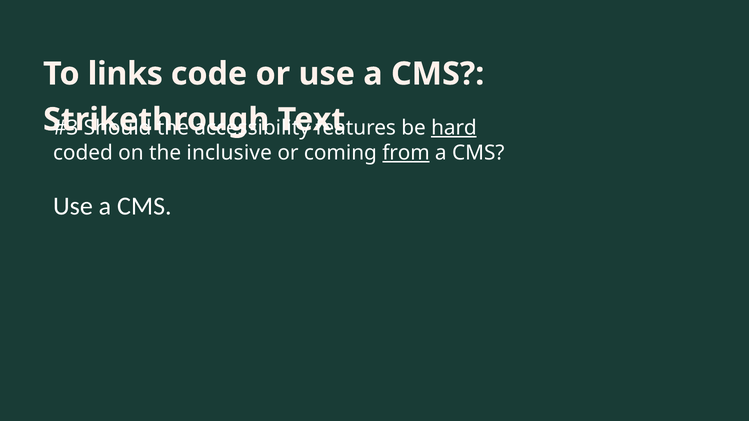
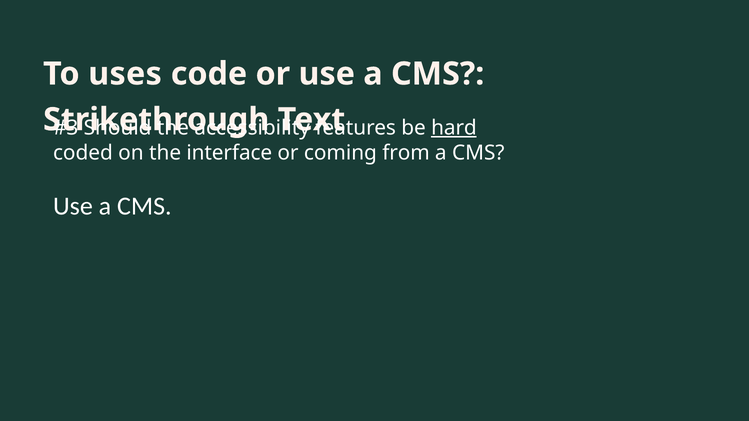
links: links -> uses (125, 74)
inclusive: inclusive -> interface (229, 153)
from underline: present -> none (406, 153)
